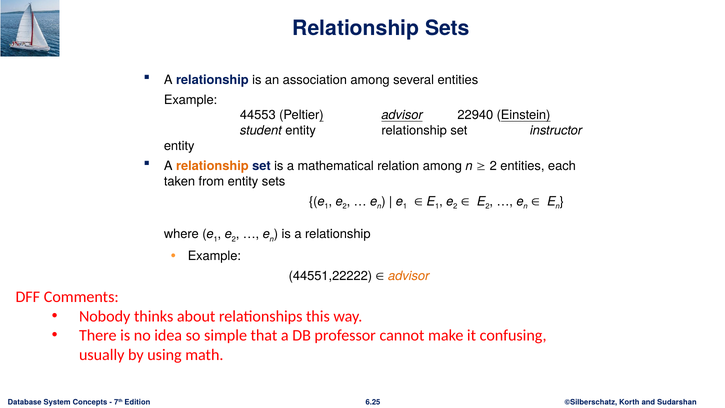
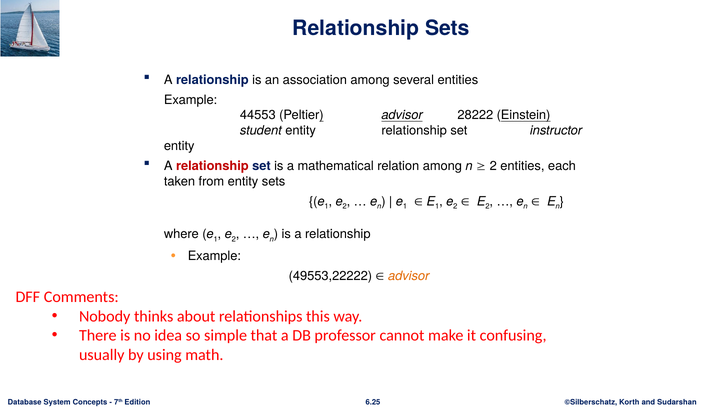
22940: 22940 -> 28222 (475, 115)
relationship colour: orange -> red (212, 166)
44551,22222: 44551,22222 -> 49553,22222 (330, 276)
